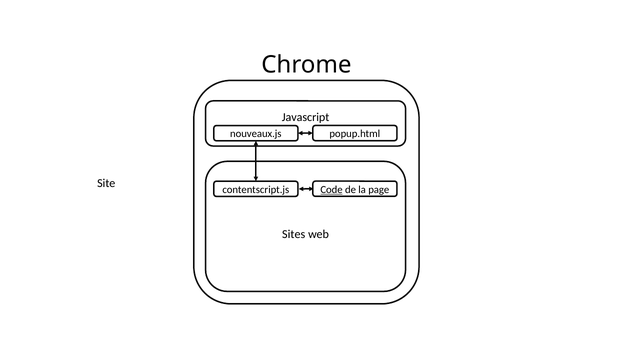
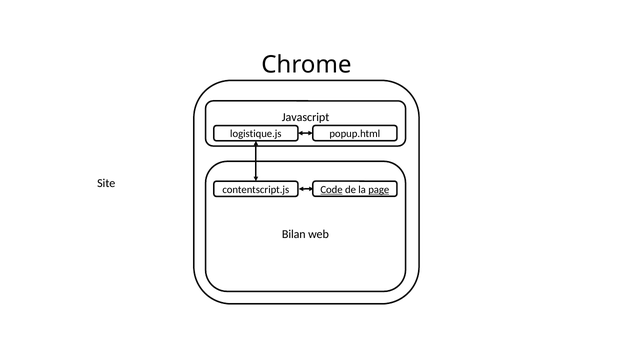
nouveaux.js: nouveaux.js -> logistique.js (256, 134)
page underline: none -> present (379, 189)
Sites: Sites -> Bilan (294, 234)
